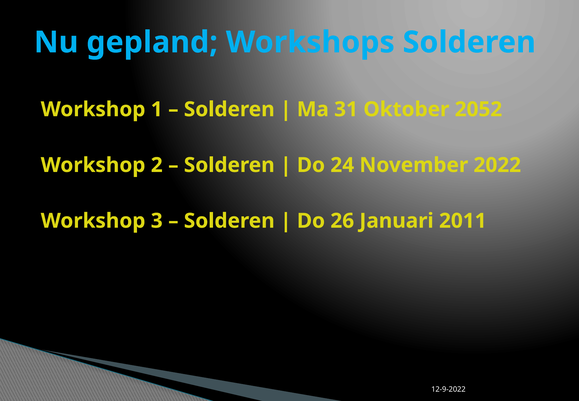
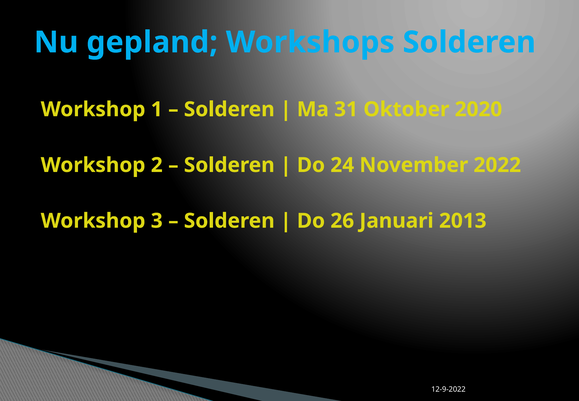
2052: 2052 -> 2020 (478, 109)
2011: 2011 -> 2013 (463, 221)
